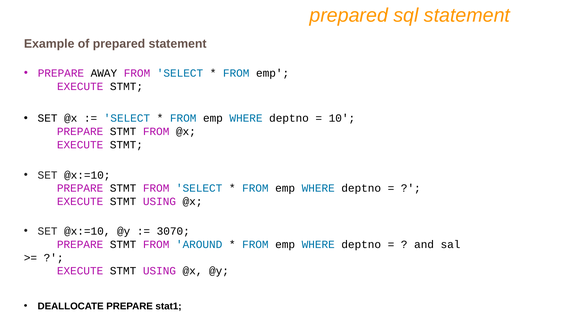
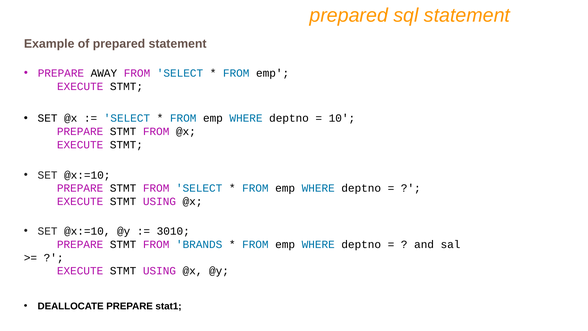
3070: 3070 -> 3010 (173, 231)
AROUND: AROUND -> BRANDS (199, 244)
